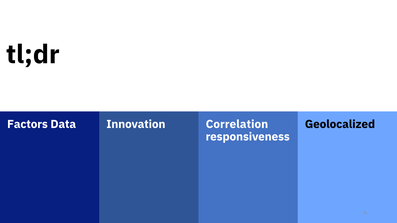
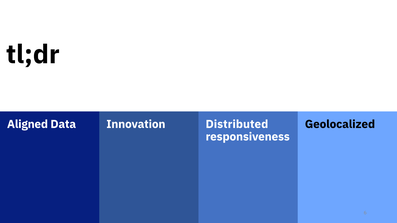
Factors: Factors -> Aligned (27, 124)
Correlation: Correlation -> Distributed (237, 124)
